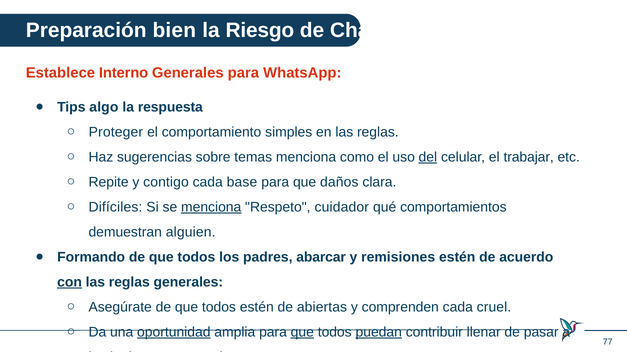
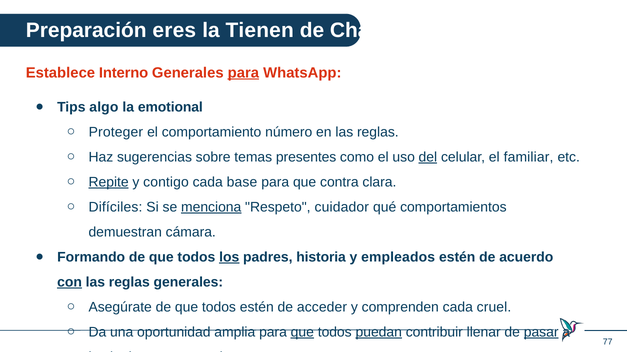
bien: bien -> eres (174, 31)
Riesgo: Riesgo -> Tienen (260, 31)
para underline: none -> present (243, 73)
respuesta: respuesta -> emotional (170, 107)
simples: simples -> número (289, 132)
temas menciona: menciona -> presentes (306, 157)
trabajar: trabajar -> familiar (529, 157)
Repite underline: none -> present (109, 182)
daños: daños -> contra (339, 182)
alguien: alguien -> cámara (191, 232)
los underline: none -> present (229, 257)
abarcar: abarcar -> historia (321, 257)
remisiones: remisiones -> empleados (398, 257)
abiertas: abiertas -> acceder (322, 308)
oportunidad underline: present -> none (174, 333)
pasar underline: none -> present (541, 333)
